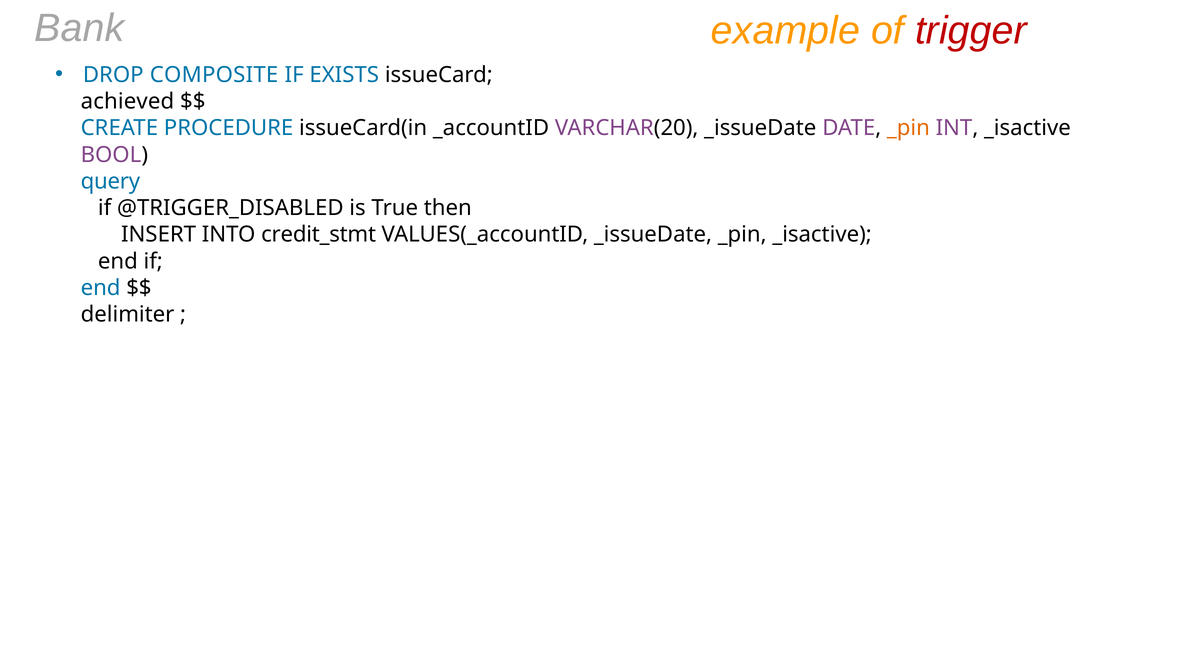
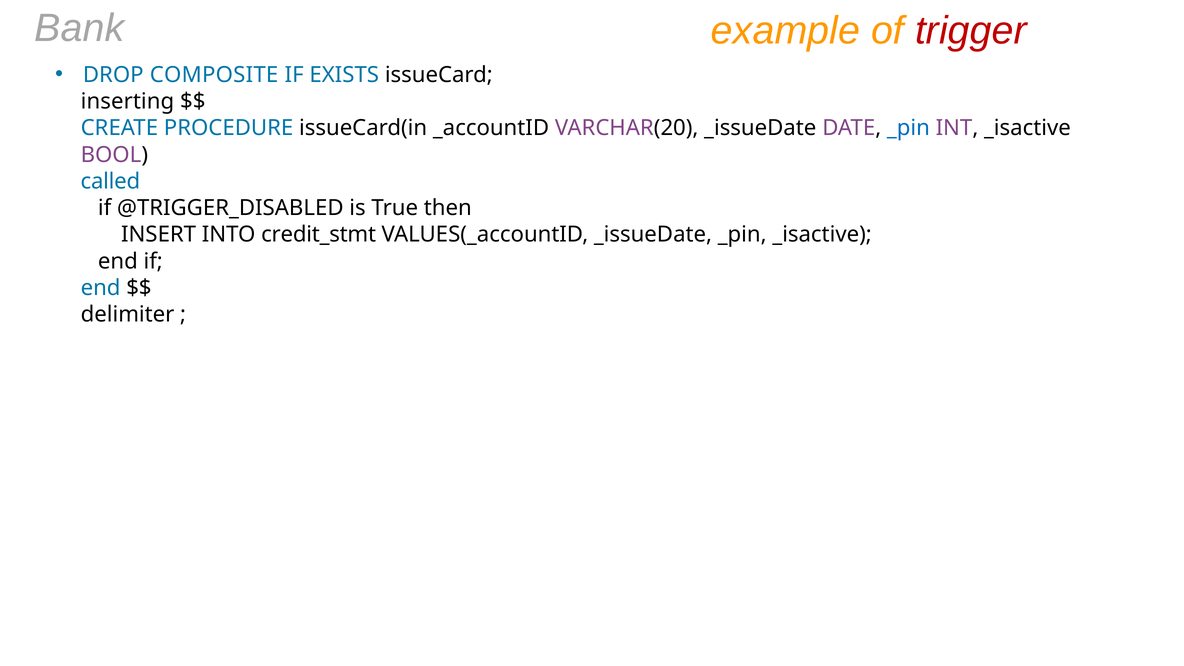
achieved: achieved -> inserting (127, 101)
_pin colour: orange -> blue (908, 128)
query: query -> called (110, 181)
